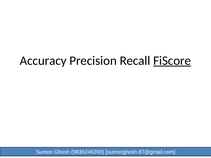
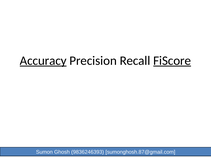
Accuracy underline: none -> present (43, 61)
